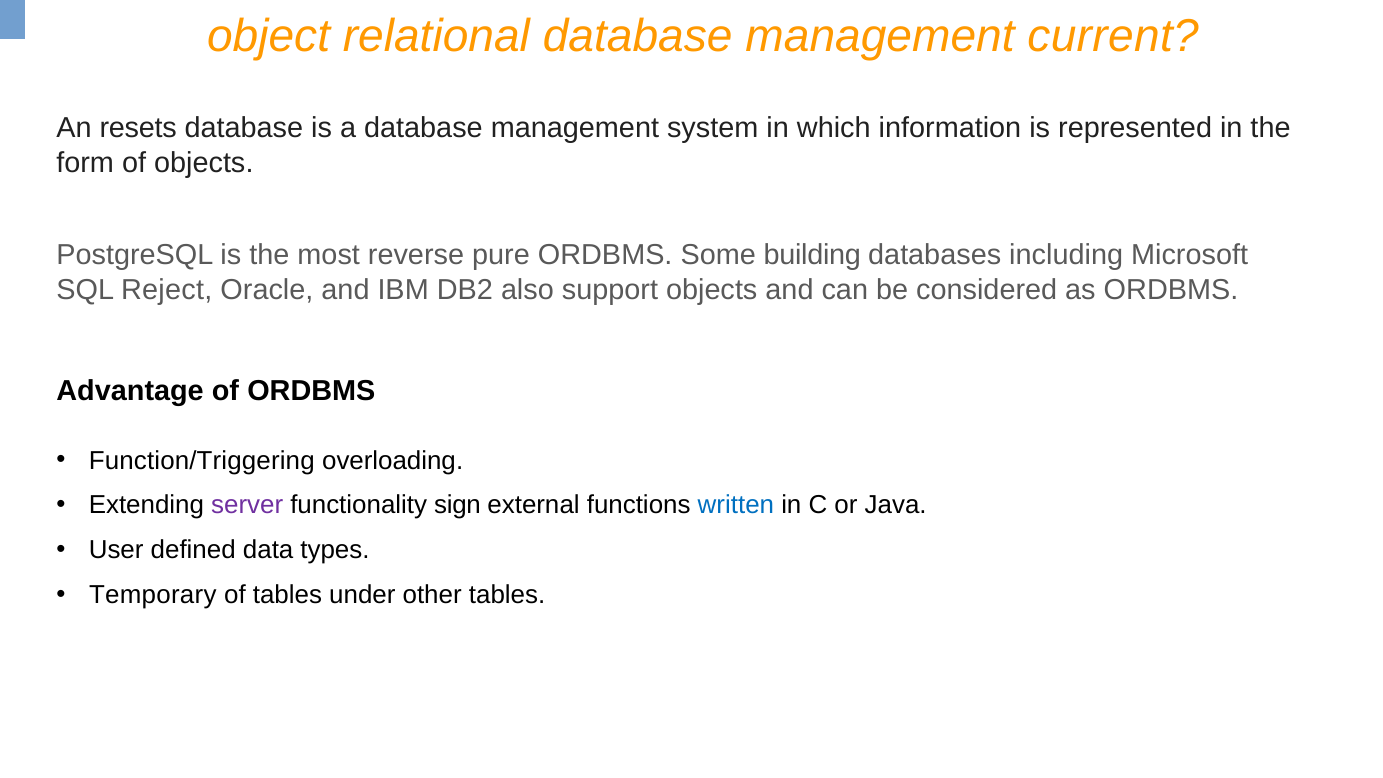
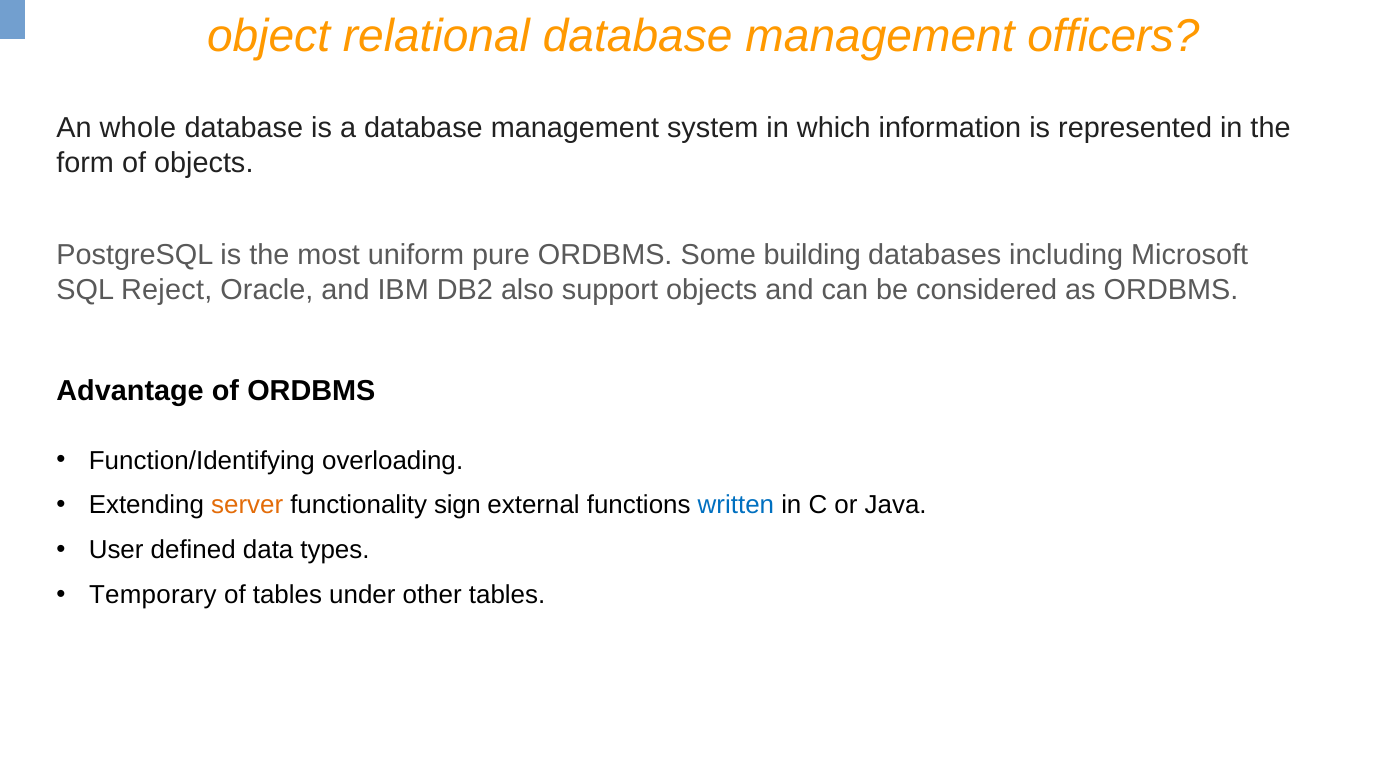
current: current -> officers (1113, 36)
resets: resets -> whole (138, 128)
reverse: reverse -> uniform (416, 255)
Function/Triggering: Function/Triggering -> Function/Identifying (202, 460)
server colour: purple -> orange (247, 505)
